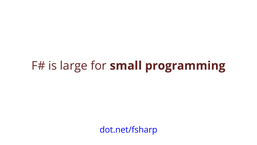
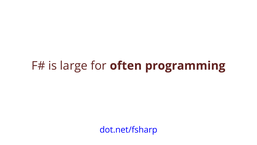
small: small -> often (126, 66)
